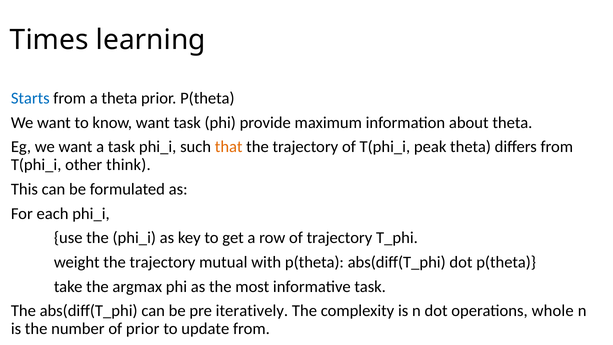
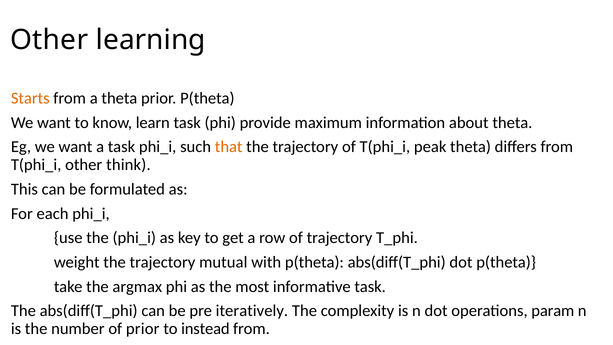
Times: Times -> Other (49, 40)
Starts colour: blue -> orange (30, 98)
know want: want -> learn (153, 123)
whole: whole -> param (553, 311)
update: update -> instead (205, 329)
